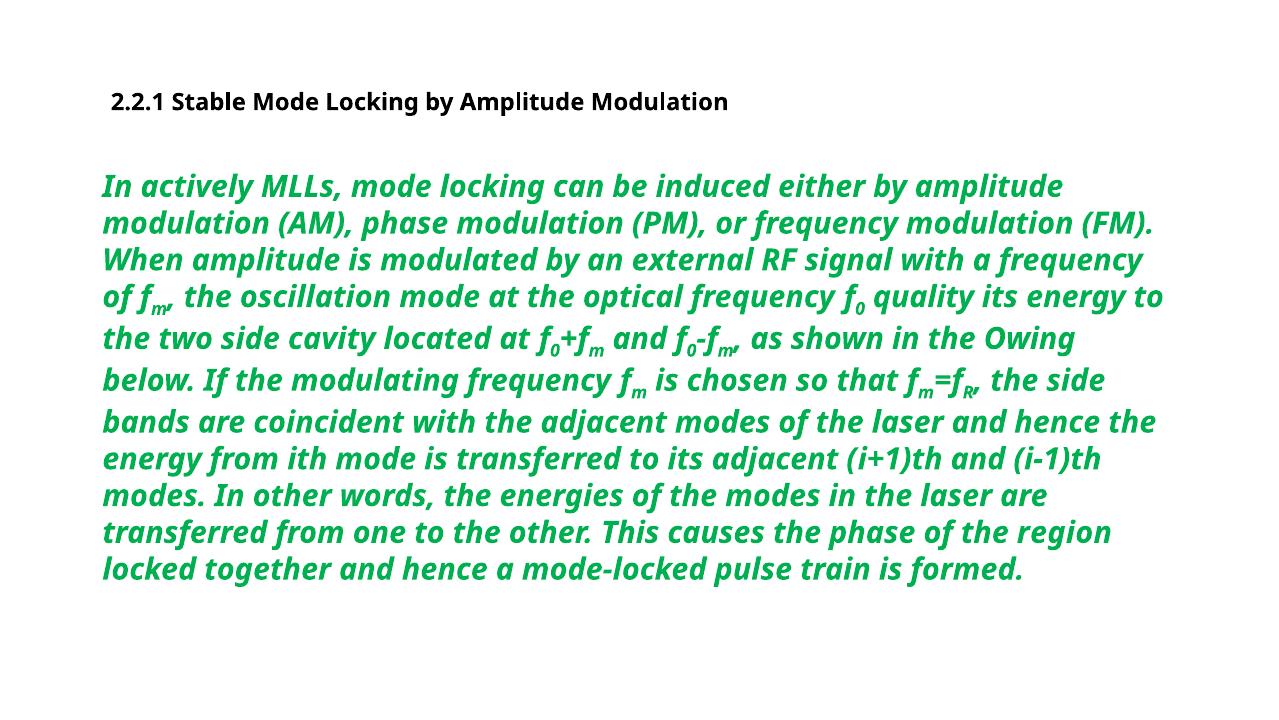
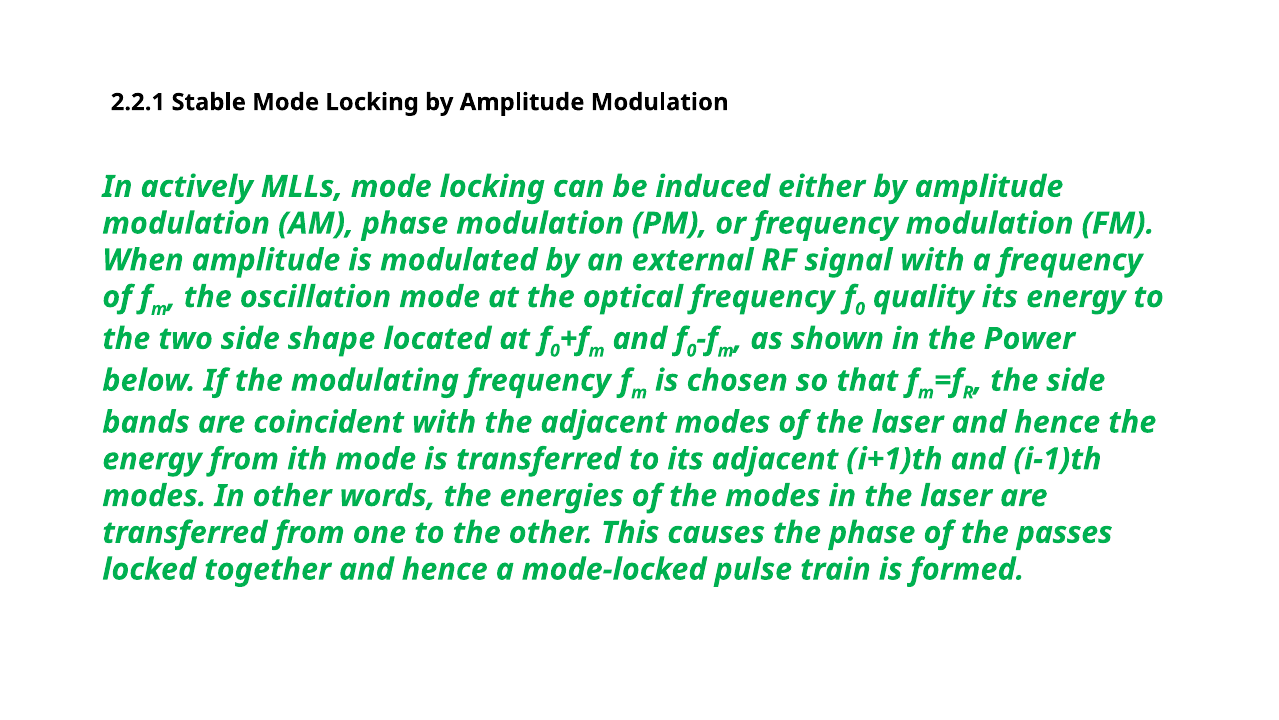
cavity: cavity -> shape (332, 339)
Owing: Owing -> Power (1029, 339)
region: region -> passes (1065, 532)
